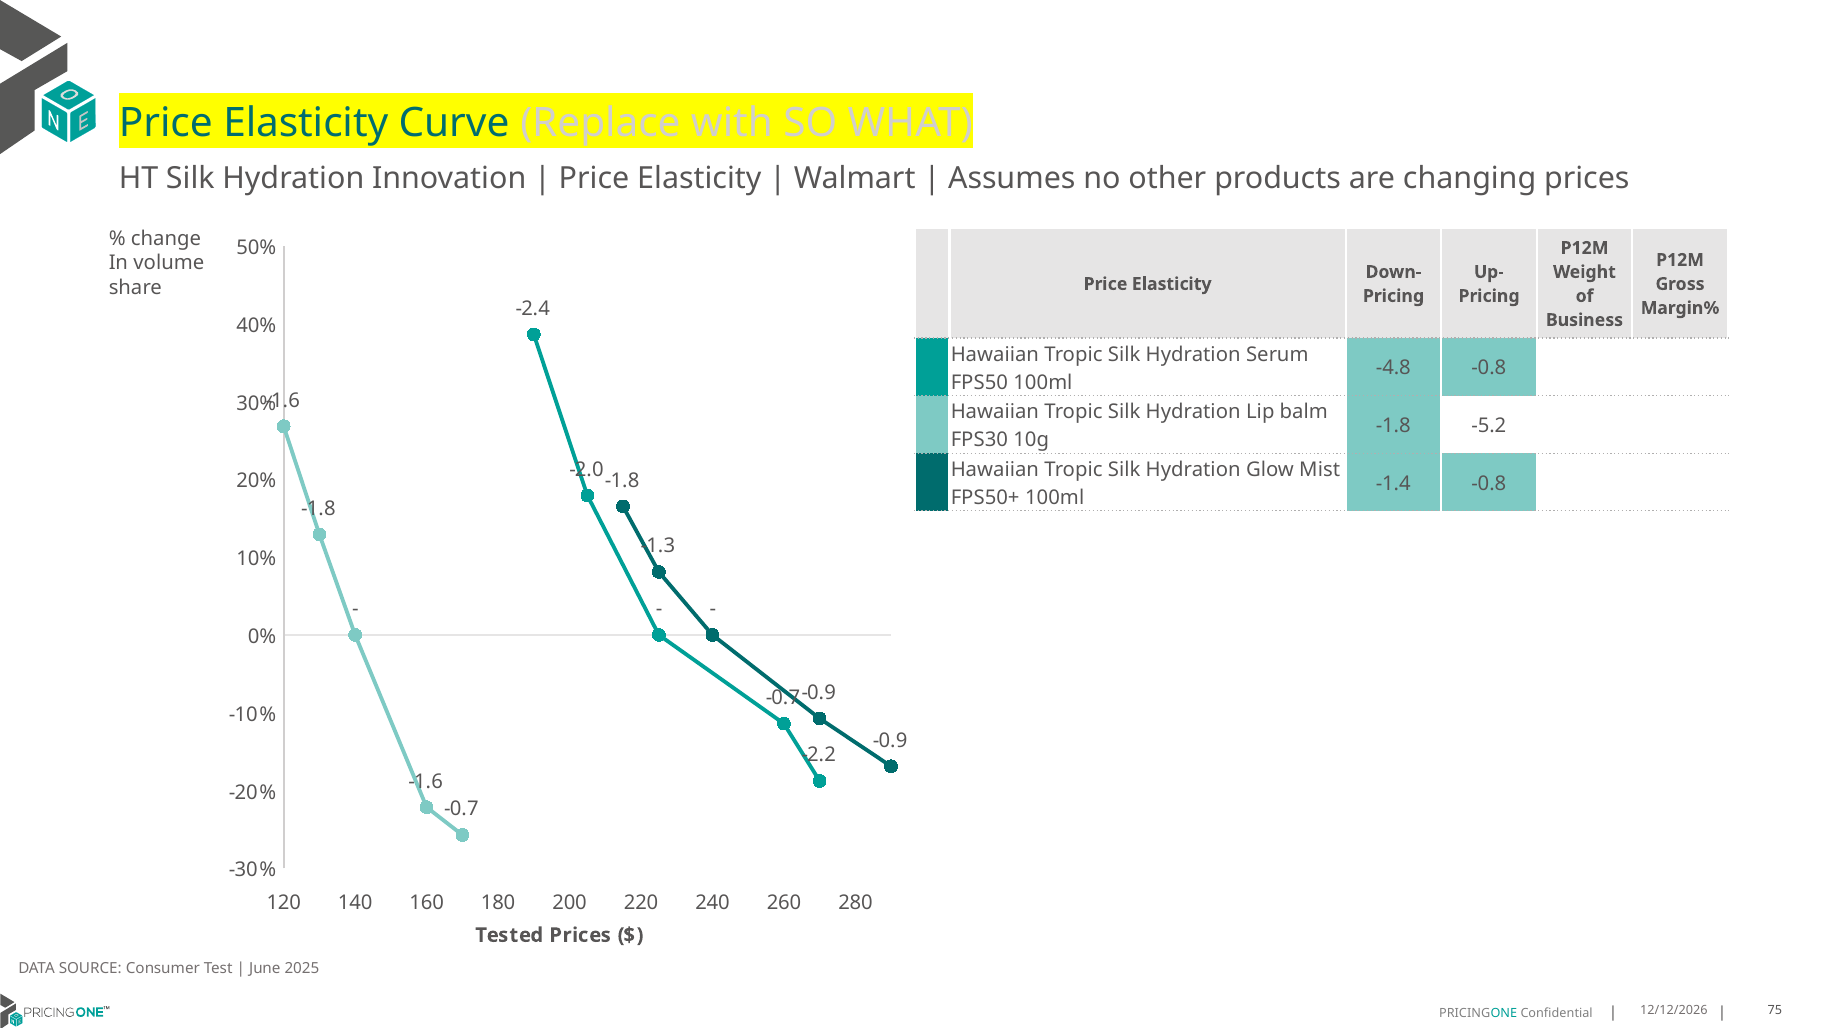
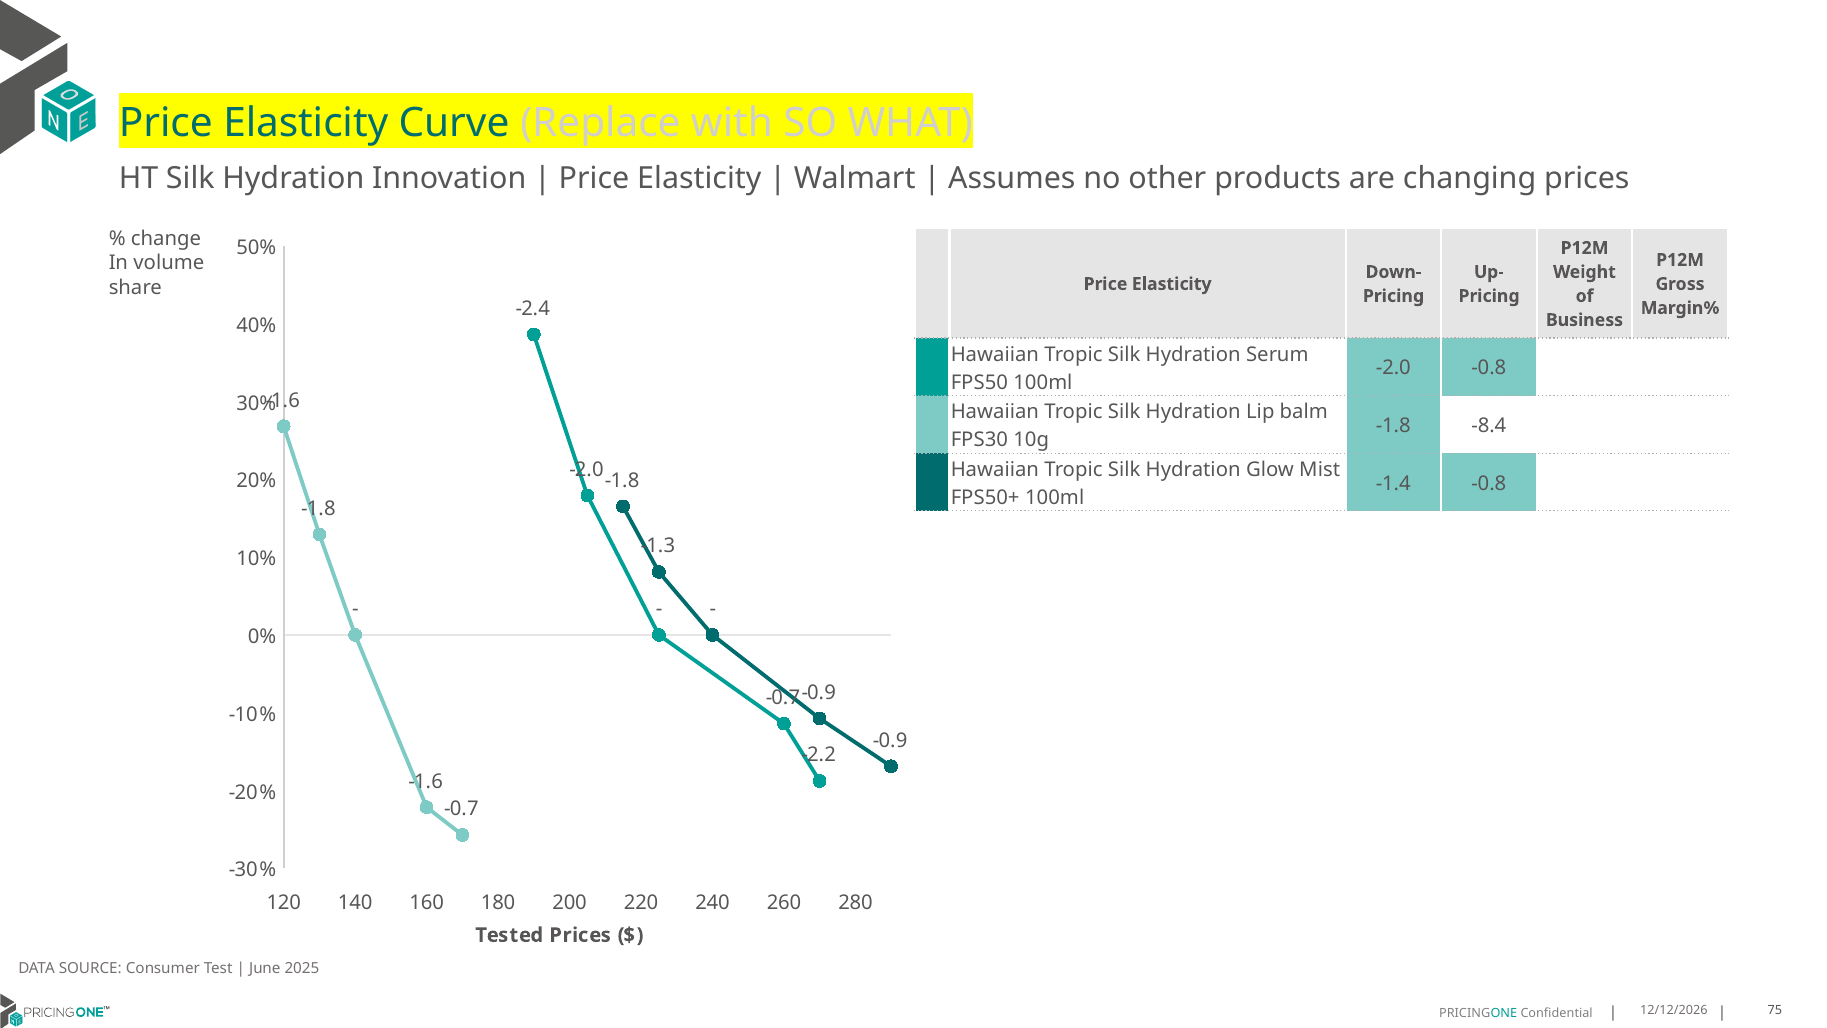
-4.8: -4.8 -> -2.0 (1393, 368)
-5.2: -5.2 -> -8.4 (1489, 426)
